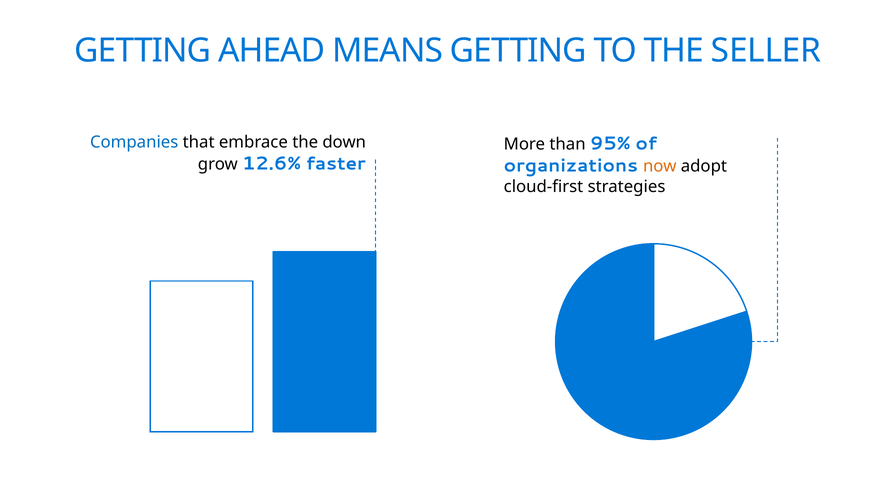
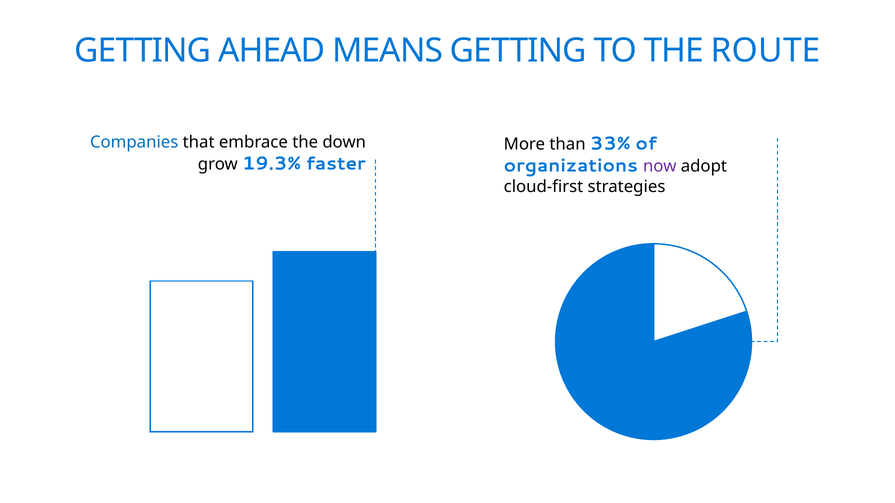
SELLER: SELLER -> ROUTE (766, 51)
95%: 95% -> 33% (610, 144)
now colour: orange -> purple (660, 167)
12.6%: 12.6% -> 19.3% (271, 164)
